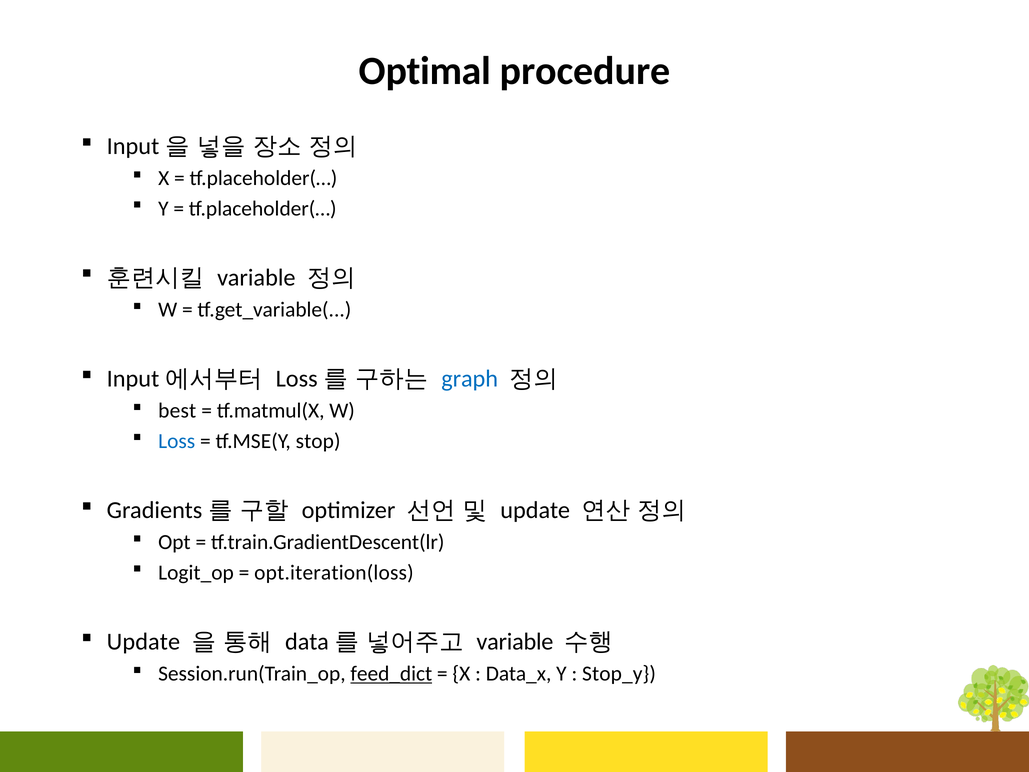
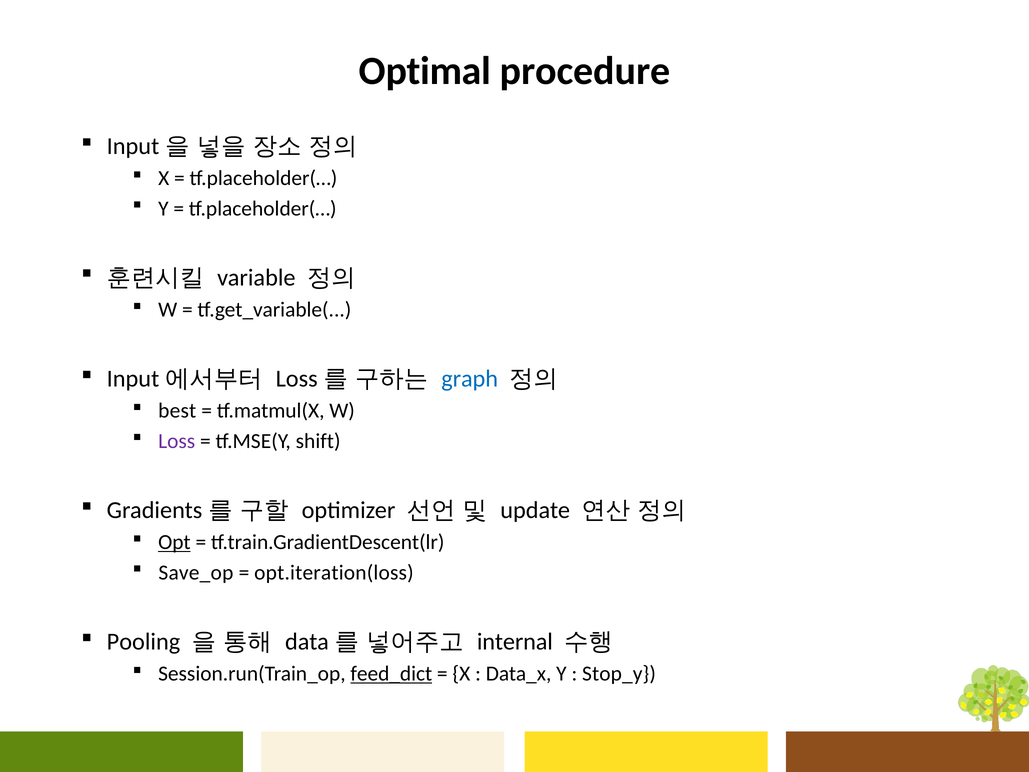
Loss colour: blue -> purple (177, 441)
stop: stop -> shift (318, 441)
Opt underline: none -> present (174, 542)
Logit_op: Logit_op -> Save_op (196, 572)
Update: Update -> Pooling (143, 642)
variable: variable -> internal (515, 642)
